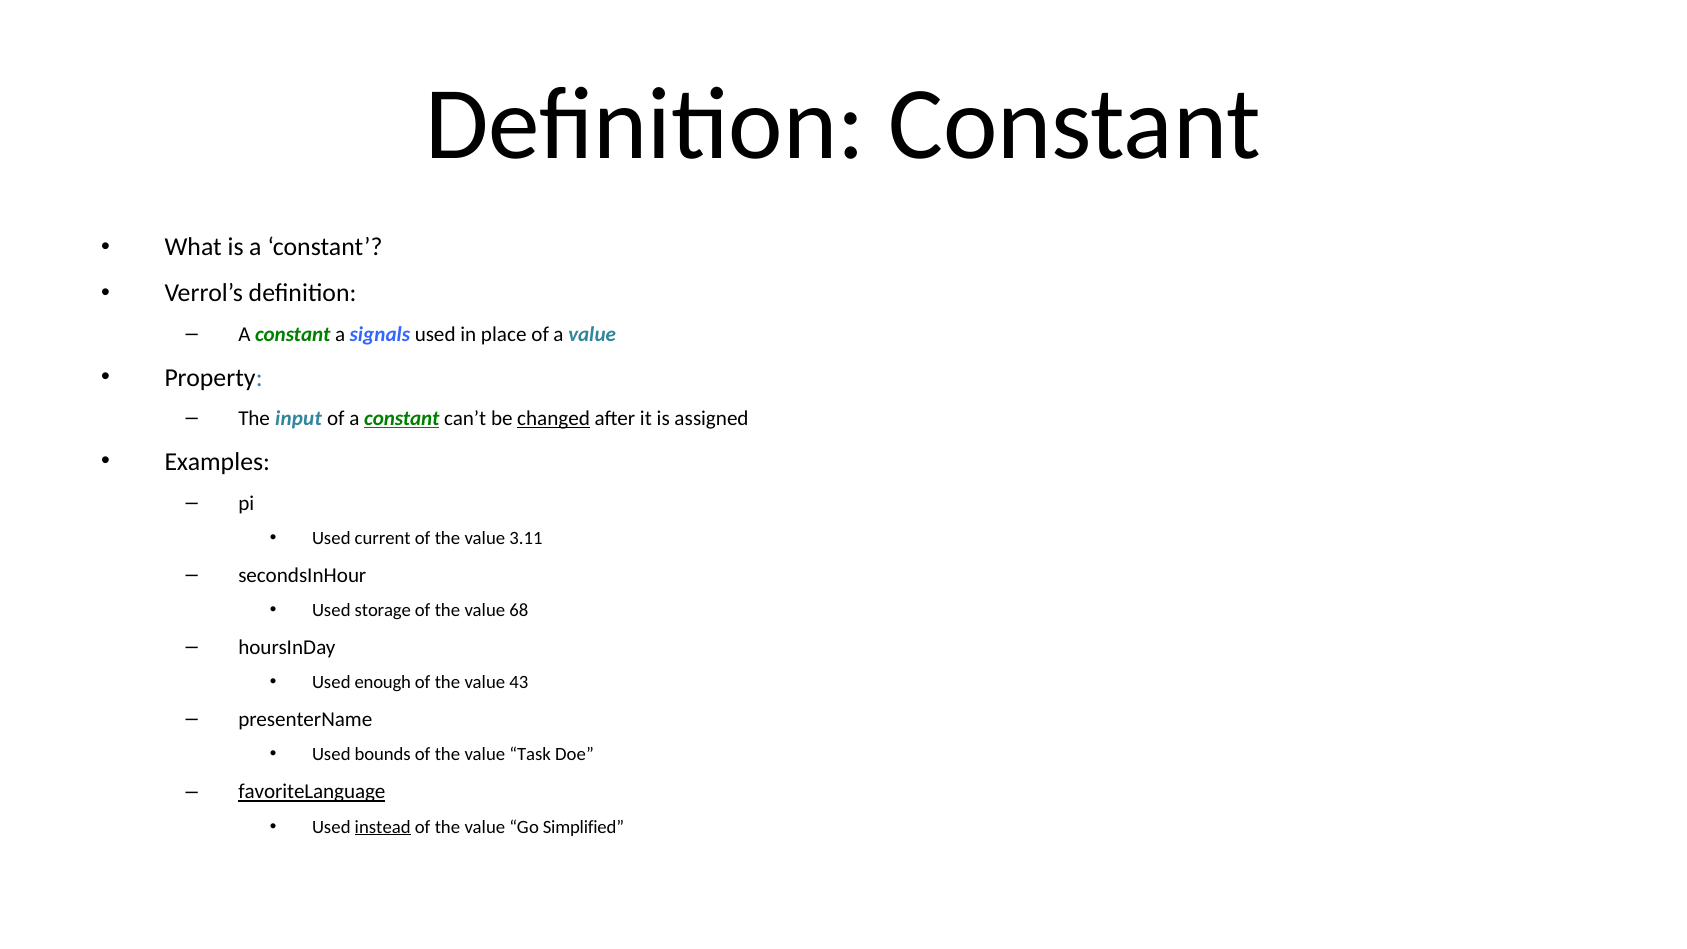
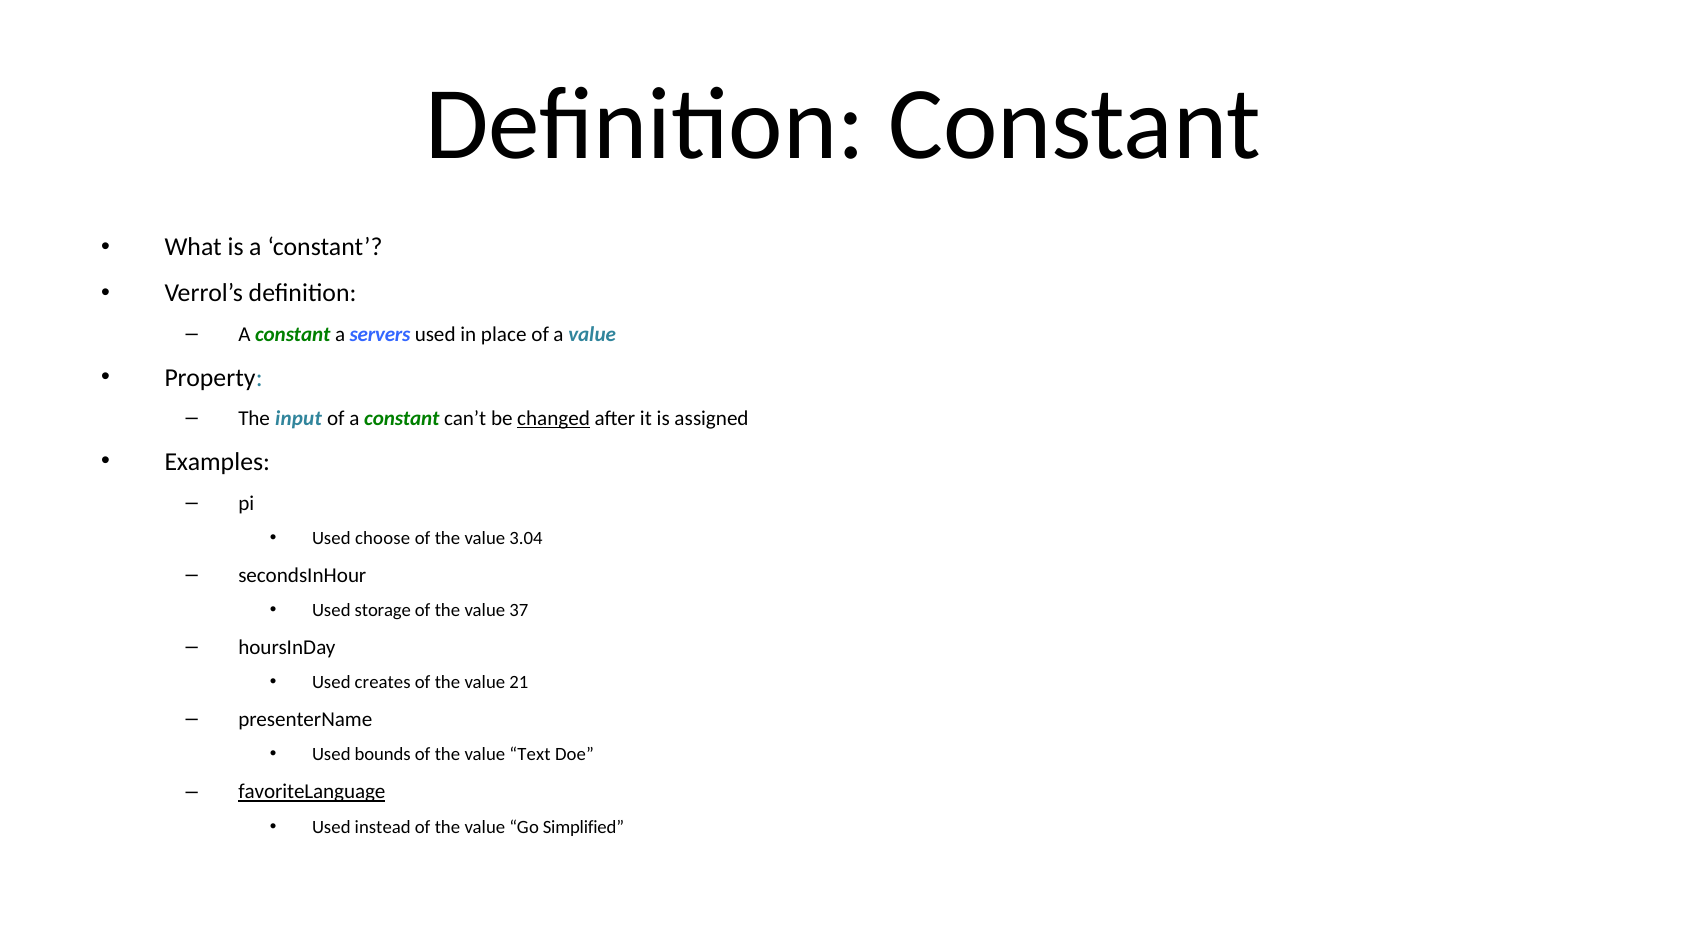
signals: signals -> servers (380, 334)
constant underline: present -> none (402, 419)
current: current -> choose (383, 538)
3.11: 3.11 -> 3.04 (526, 538)
68: 68 -> 37 (519, 610)
enough: enough -> creates (383, 682)
43: 43 -> 21 (519, 682)
Task: Task -> Text (530, 755)
instead underline: present -> none (383, 827)
